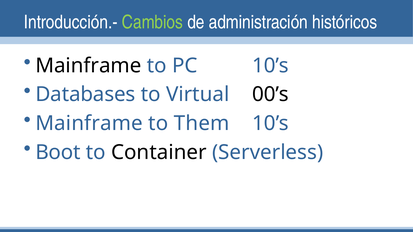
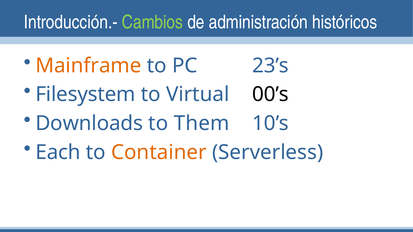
Mainframe colour: black -> orange (88, 66)
PC 10’s: 10’s -> 23’s (271, 66)
Databases: Databases -> Filesystem (85, 95)
Mainframe: Mainframe -> Downloads (89, 123)
Boot: Boot -> Each (58, 152)
Container colour: black -> orange (159, 152)
